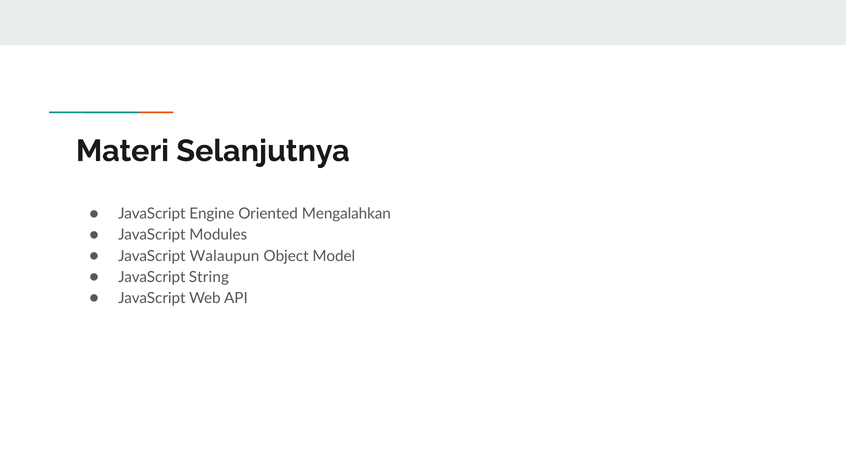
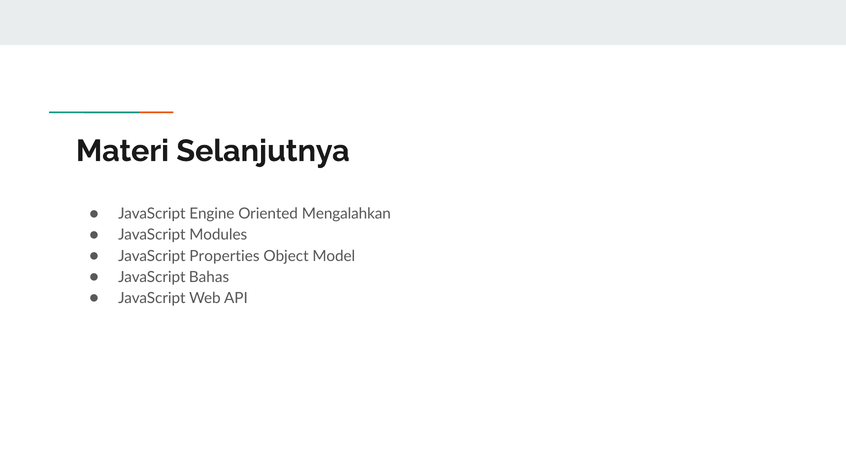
Walaupun: Walaupun -> Properties (224, 256)
String: String -> Bahas (209, 277)
